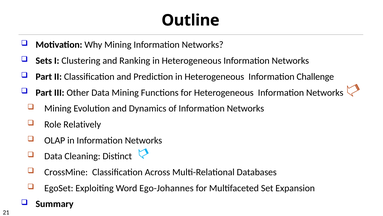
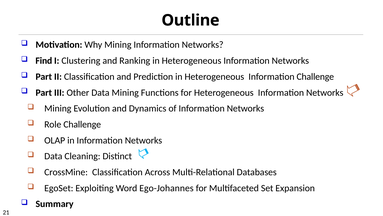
Sets: Sets -> Find (44, 61)
Role Relatively: Relatively -> Challenge (82, 124)
